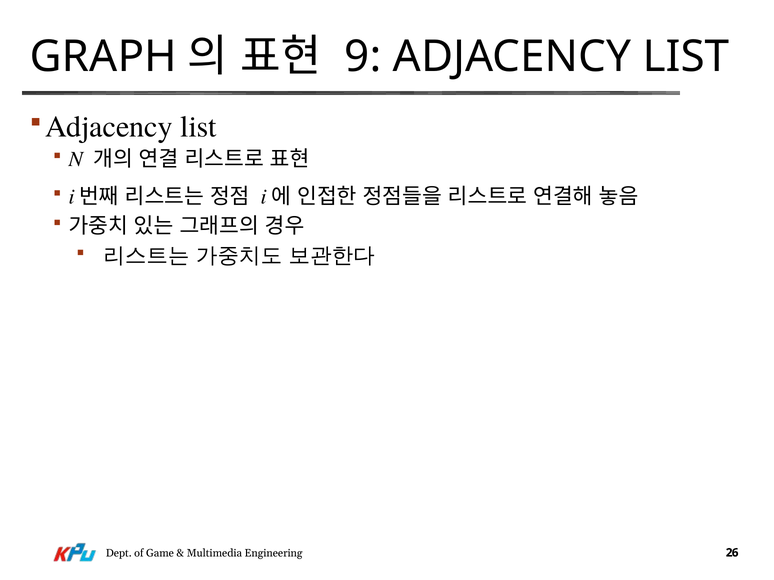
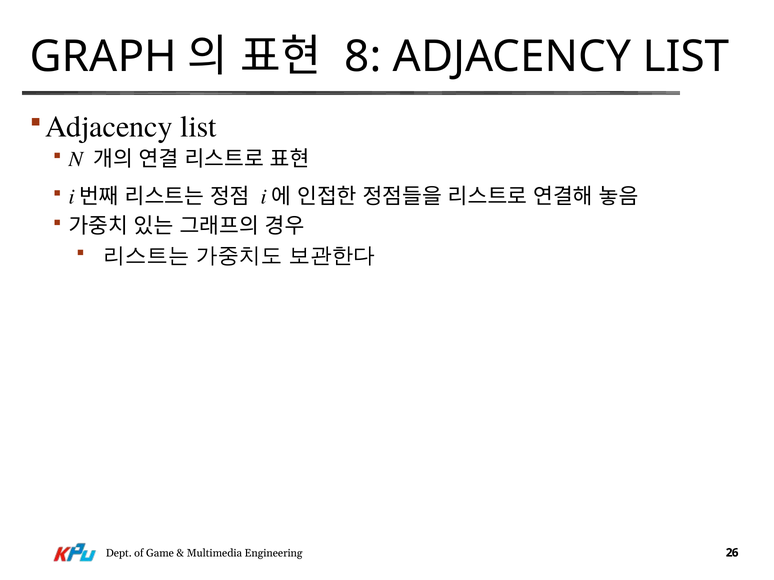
9: 9 -> 8 (363, 57)
